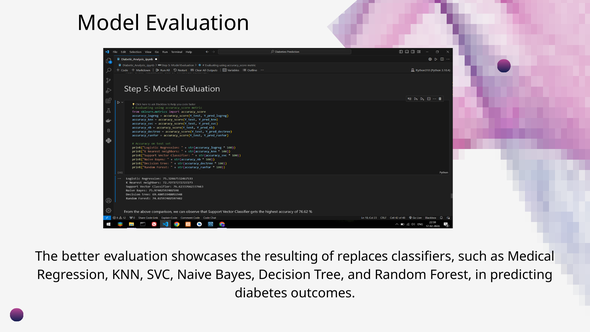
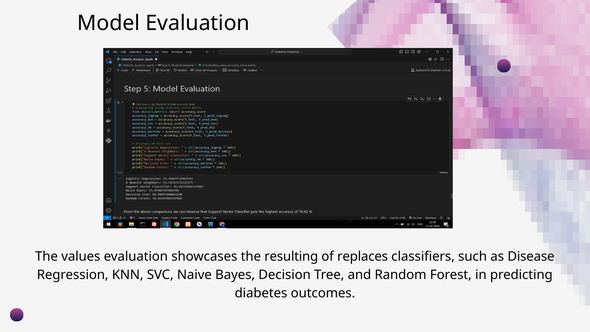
better: better -> values (81, 256)
Medical: Medical -> Disease (531, 256)
